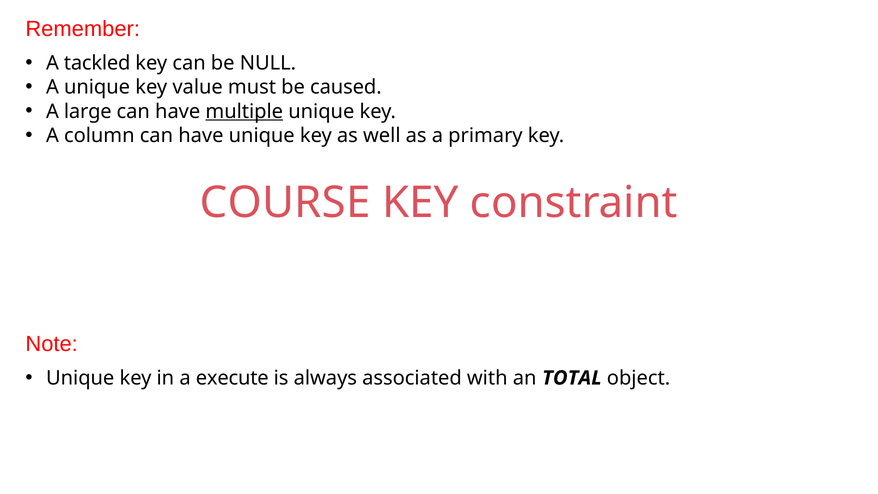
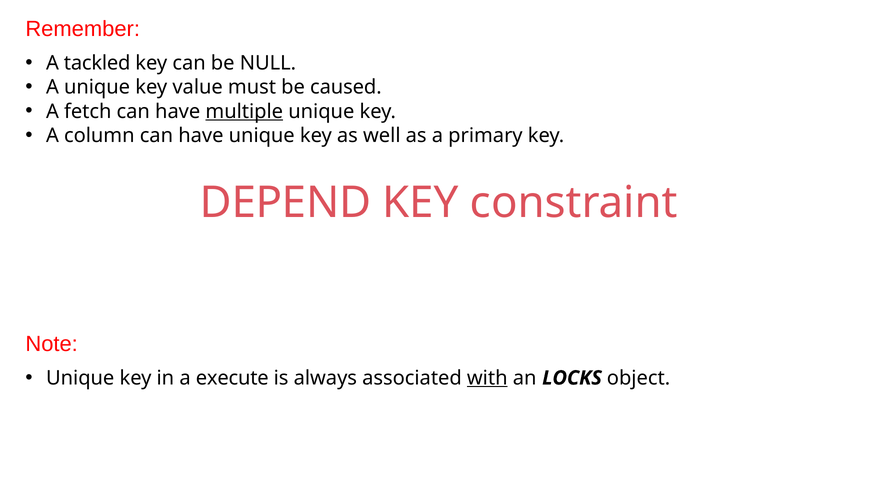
large: large -> fetch (88, 111)
COURSE: COURSE -> DEPEND (285, 203)
with underline: none -> present (487, 378)
TOTAL: TOTAL -> LOCKS (572, 378)
